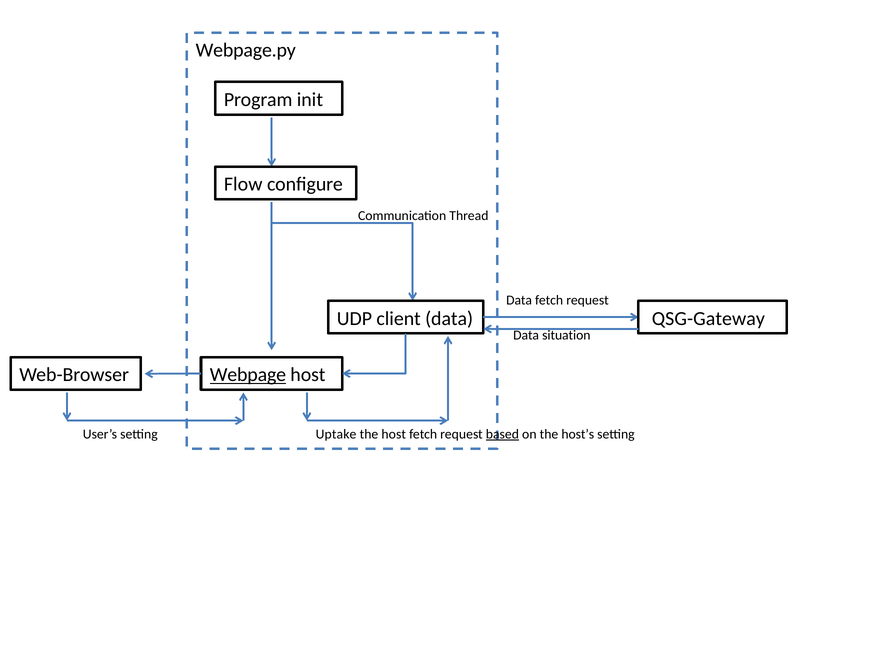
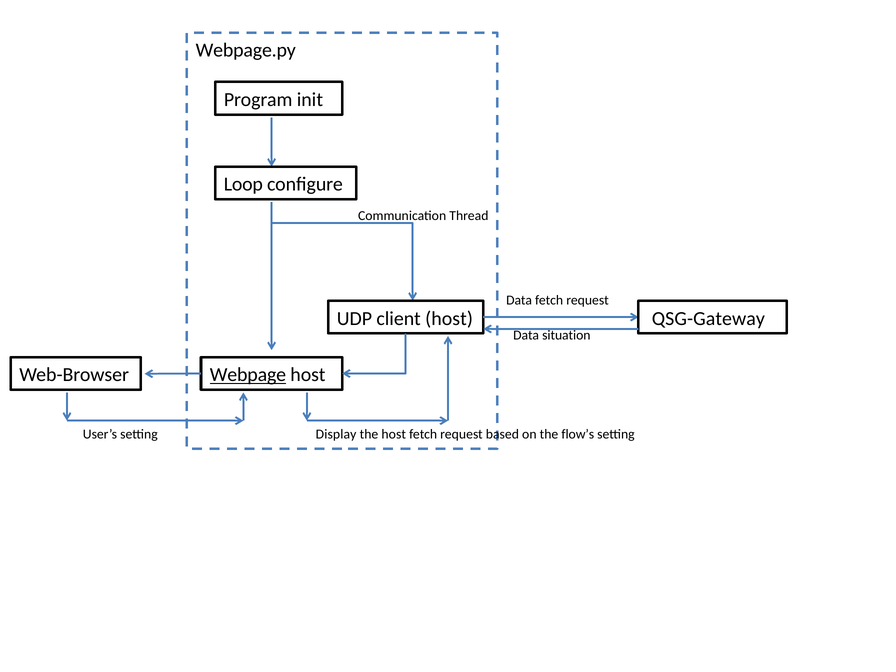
Flow: Flow -> Loop (243, 184)
client data: data -> host (449, 318)
Uptake: Uptake -> Display (336, 434)
based underline: present -> none (502, 434)
host’s: host’s -> flow’s (578, 434)
